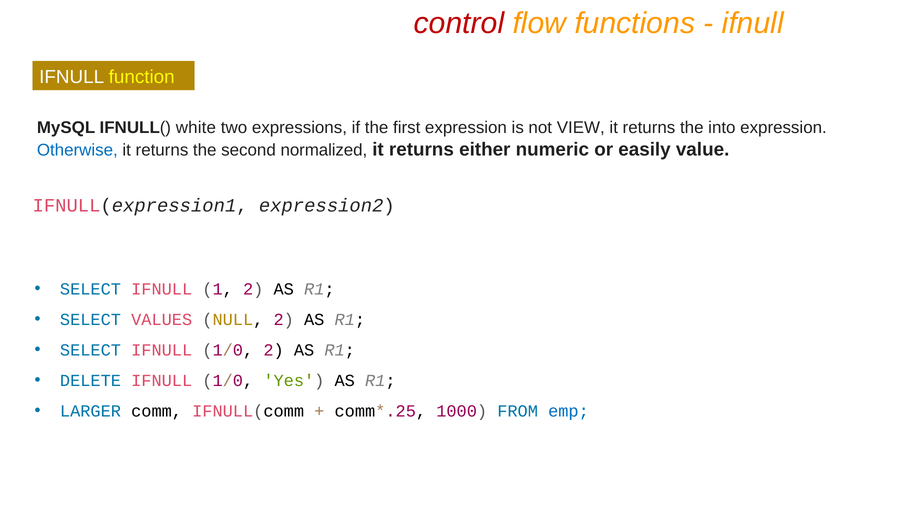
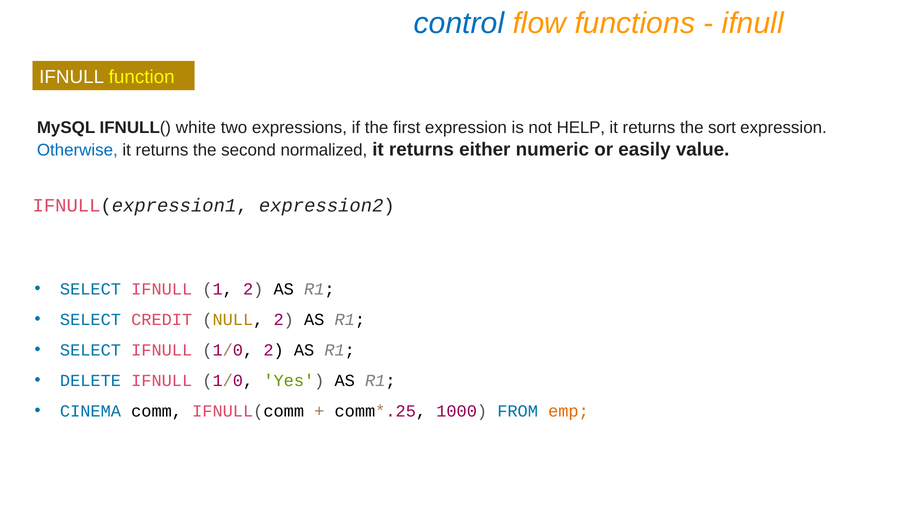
control colour: red -> blue (459, 24)
VIEW: VIEW -> HELP (581, 128)
into: into -> sort (722, 128)
VALUES: VALUES -> CREDIT (162, 320)
LARGER: LARGER -> CINEMA (90, 411)
emp colour: blue -> orange (568, 411)
